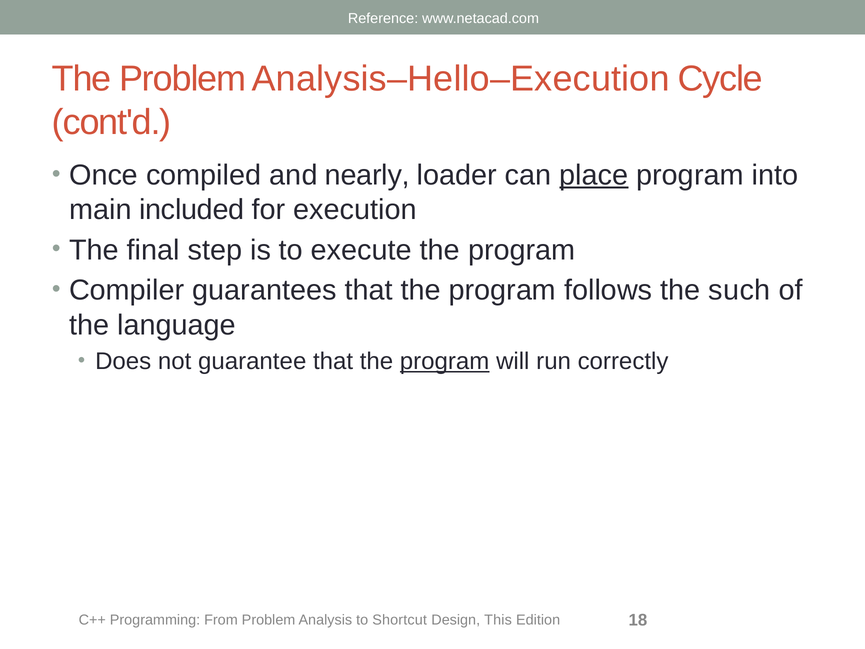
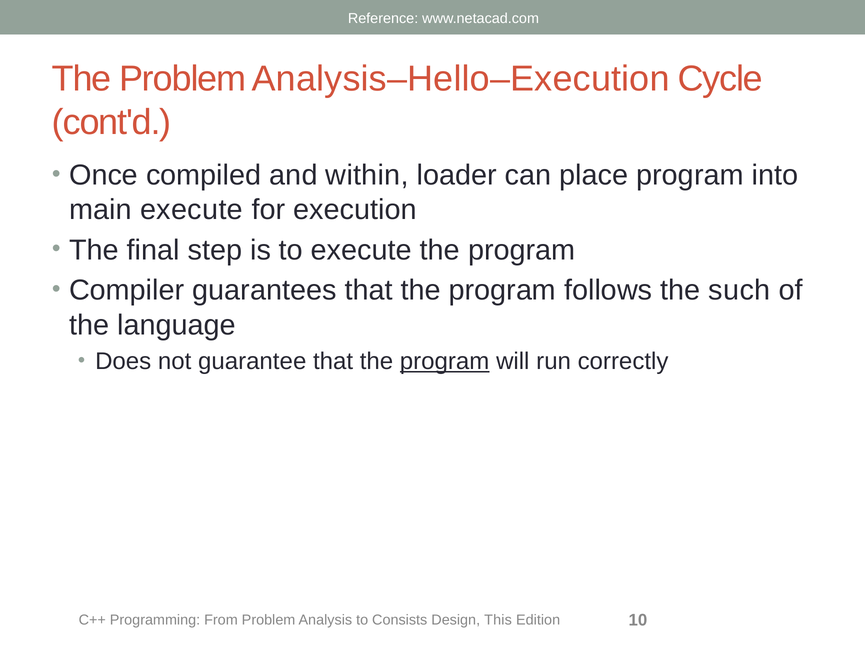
nearly: nearly -> within (367, 175)
place underline: present -> none (594, 175)
main included: included -> execute (191, 210)
Shortcut: Shortcut -> Consists (400, 620)
18: 18 -> 10 (638, 620)
